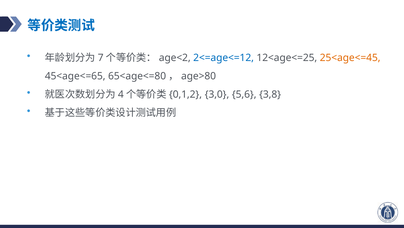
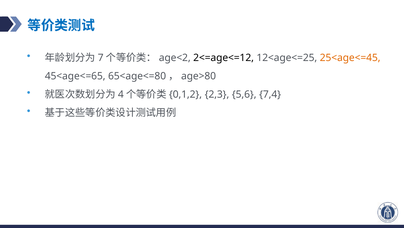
2<=age<=12 colour: blue -> black (224, 58)
3,0: 3,0 -> 2,3 (217, 94)
3,8: 3,8 -> 7,4 (270, 94)
